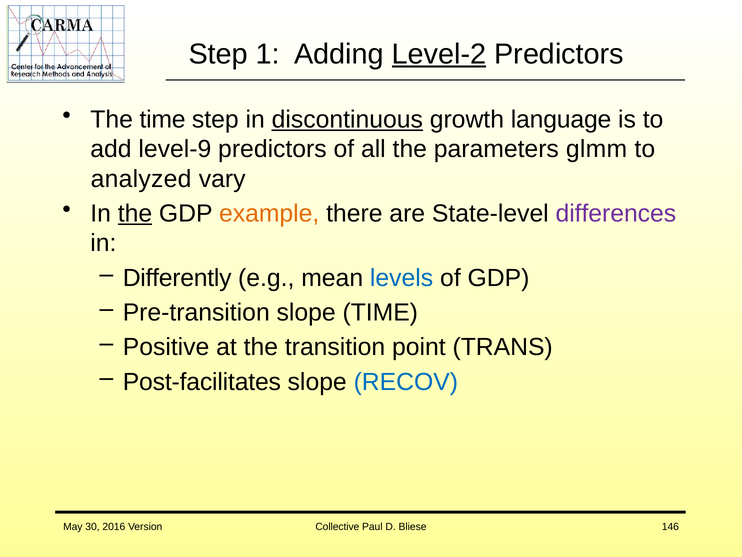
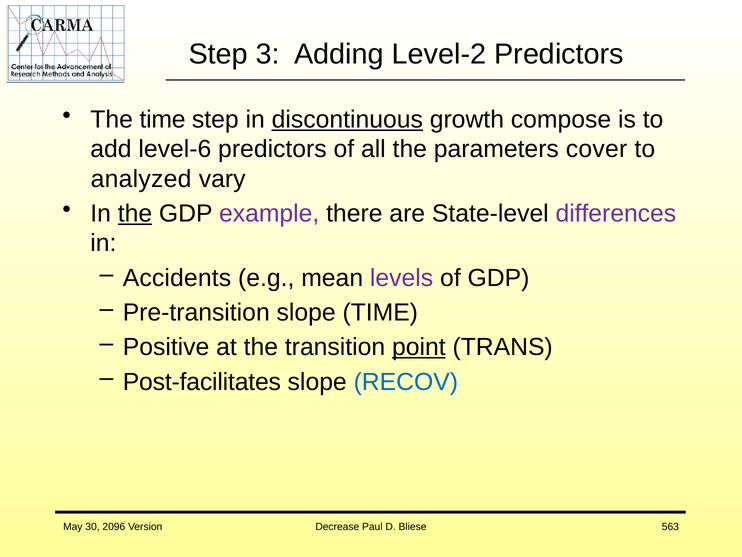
1: 1 -> 3 (268, 54)
Level-2 underline: present -> none (439, 54)
language: language -> compose (561, 119)
level-9: level-9 -> level-6 (175, 149)
glmm: glmm -> cover (597, 149)
example colour: orange -> purple (269, 213)
Differently: Differently -> Accidents (177, 278)
levels colour: blue -> purple (402, 278)
point underline: none -> present (419, 347)
2016: 2016 -> 2096 (114, 526)
Collective: Collective -> Decrease (337, 526)
146: 146 -> 563 (670, 526)
